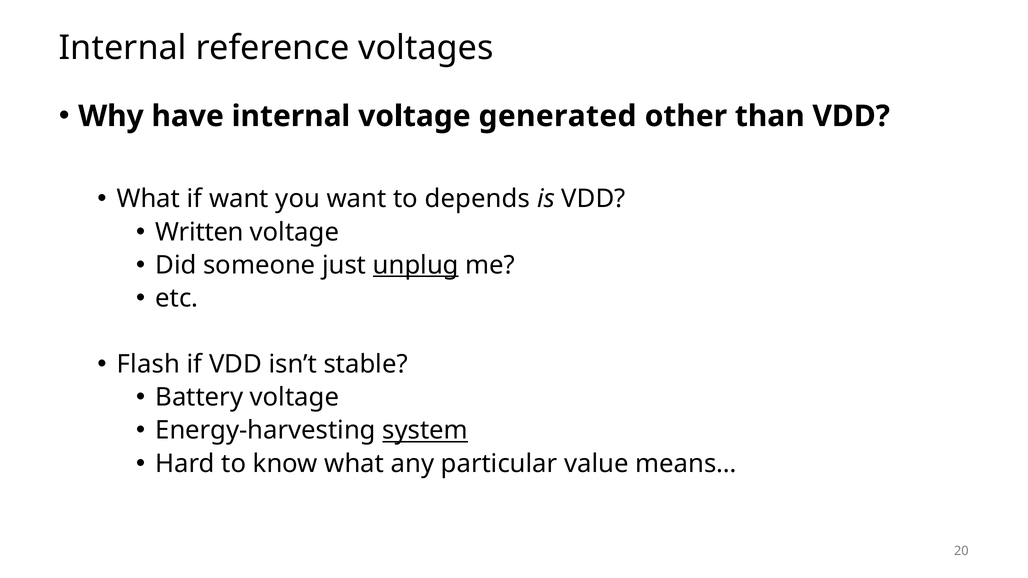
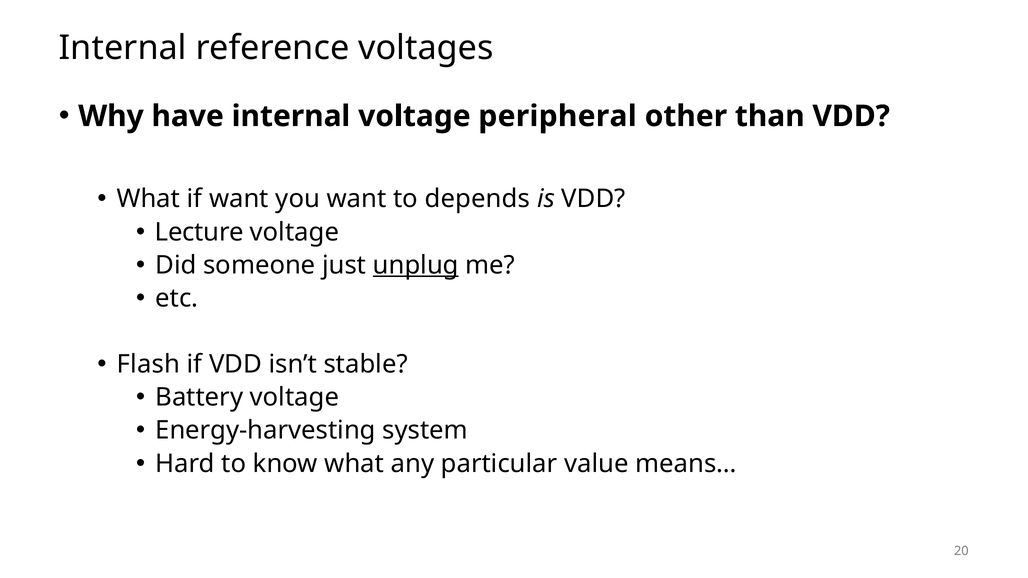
generated: generated -> peripheral (558, 116)
Written: Written -> Lecture (199, 232)
system underline: present -> none (425, 431)
